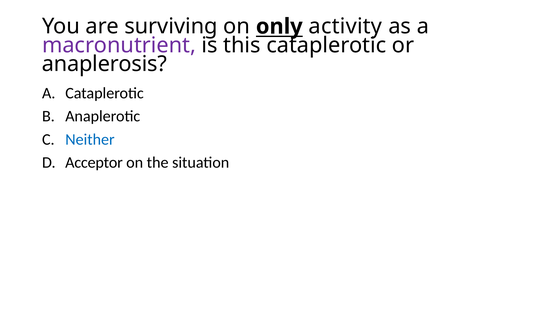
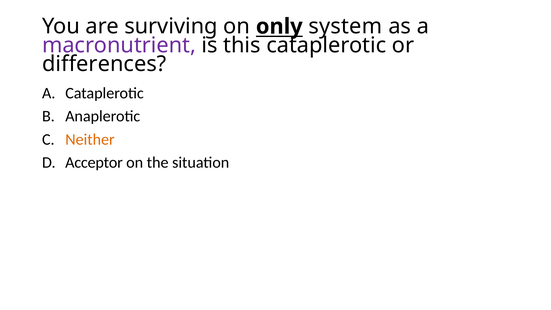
activity: activity -> system (345, 26)
anaplerosis: anaplerosis -> differences (104, 64)
Neither colour: blue -> orange (90, 139)
